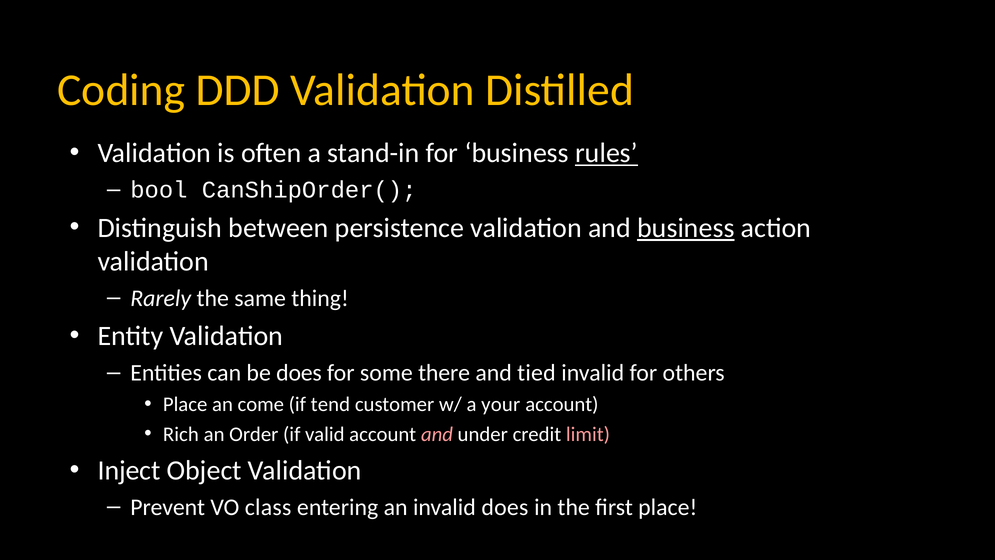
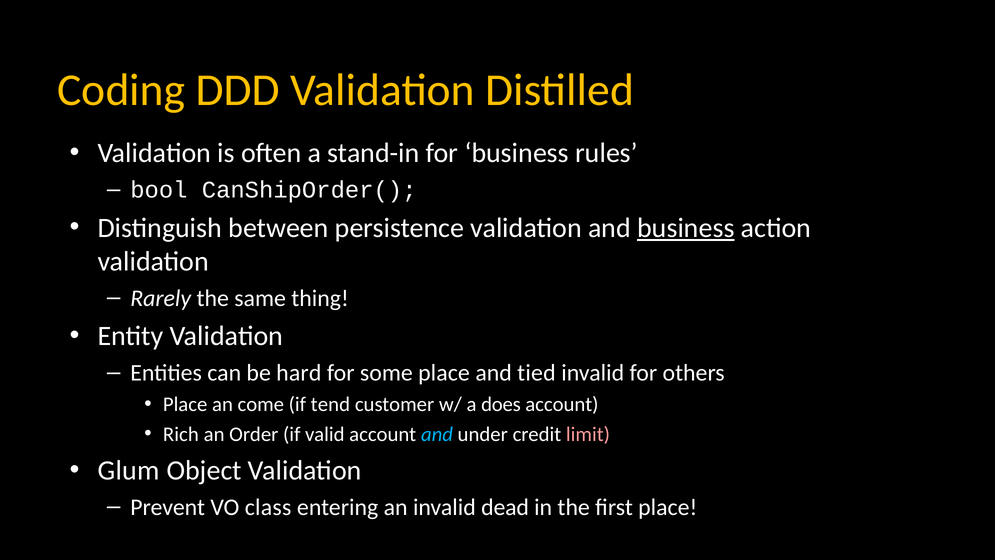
rules underline: present -> none (607, 153)
be does: does -> hard (299, 373)
some there: there -> place (444, 373)
your: your -> does (501, 404)
and colour: pink -> light blue (437, 434)
Inject: Inject -> Glum (129, 470)
invalid does: does -> dead (505, 507)
